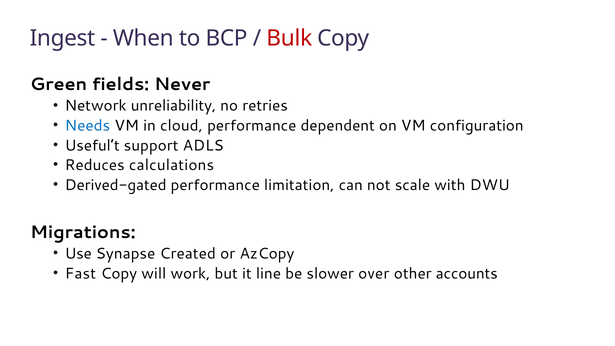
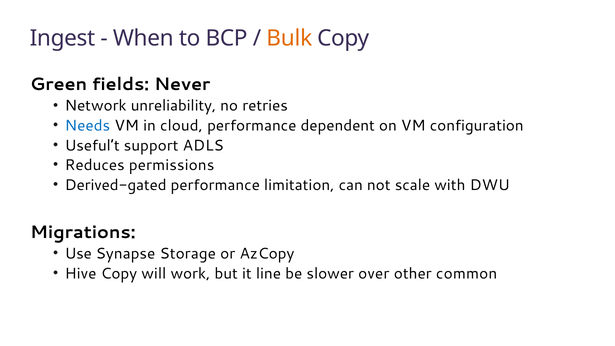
Bulk colour: red -> orange (289, 38)
calculations: calculations -> permissions (172, 165)
Created: Created -> Storage (188, 254)
Fast: Fast -> Hive (81, 274)
accounts: accounts -> common (467, 274)
